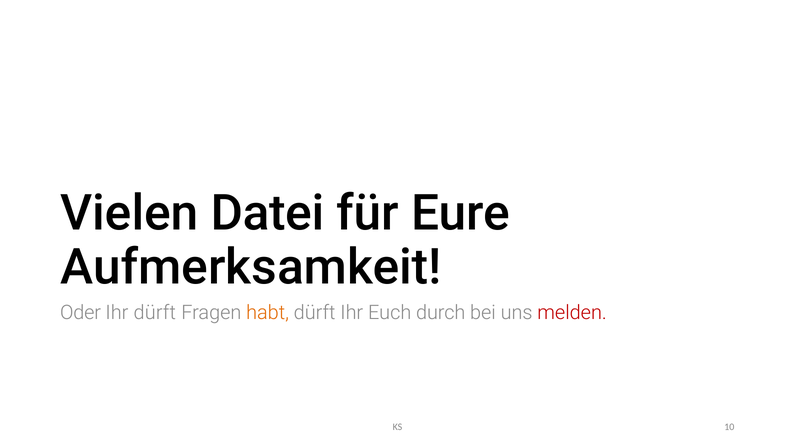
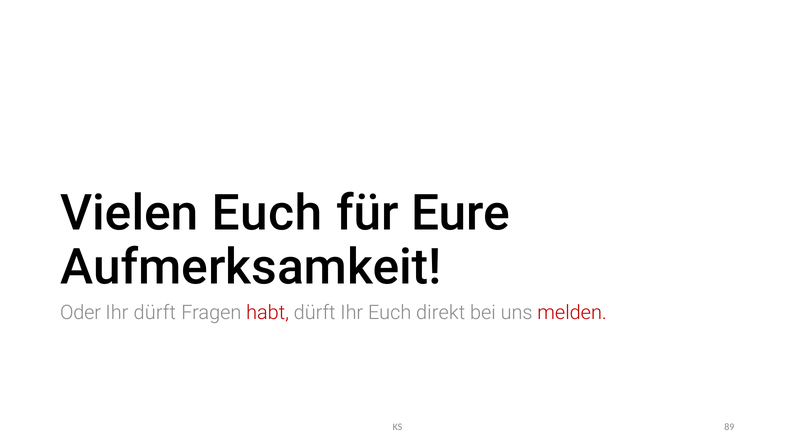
Vielen Datei: Datei -> Euch (267, 214)
habt colour: orange -> red (268, 313)
durch: durch -> direkt (441, 313)
10: 10 -> 89 (729, 427)
